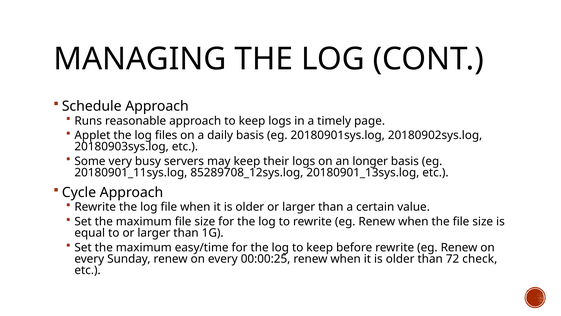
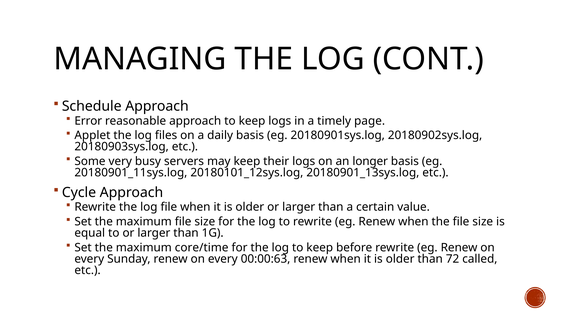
Runs: Runs -> Error (88, 121)
85289708_12sys.log: 85289708_12sys.log -> 20180101_12sys.log (247, 172)
easy/time: easy/time -> core/time (202, 247)
00:00:25: 00:00:25 -> 00:00:63 (266, 259)
check: check -> called (480, 259)
